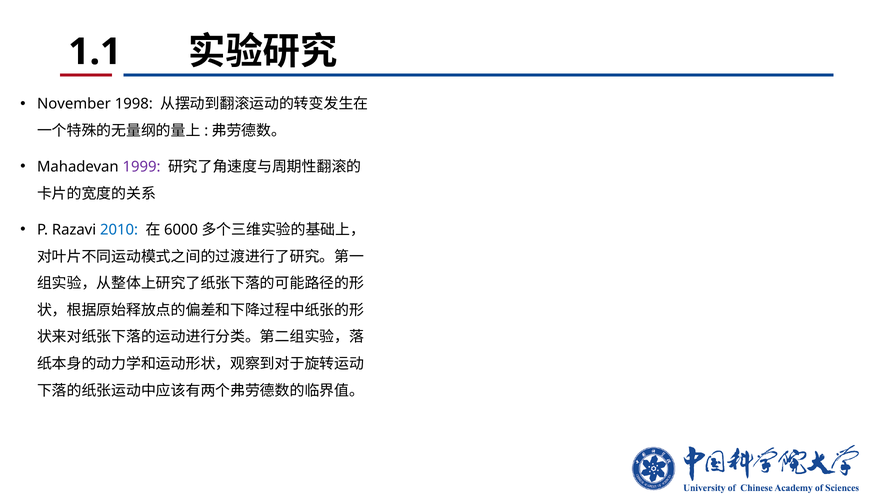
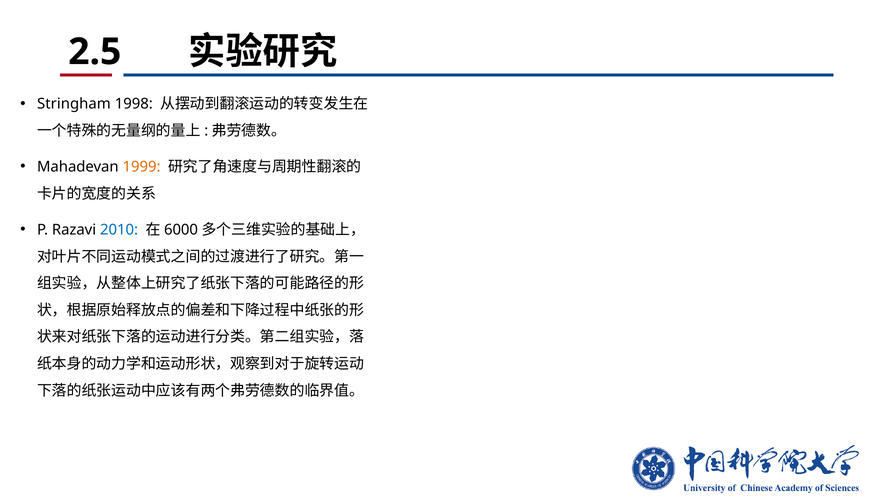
1.1: 1.1 -> 2.5 (95, 52)
November: November -> Stringham (74, 104)
1999 colour: purple -> orange (142, 167)
